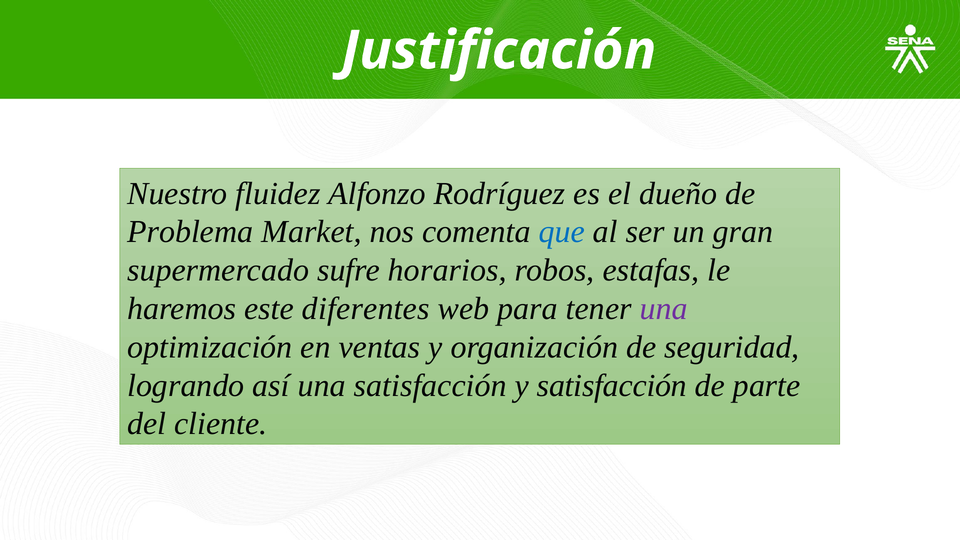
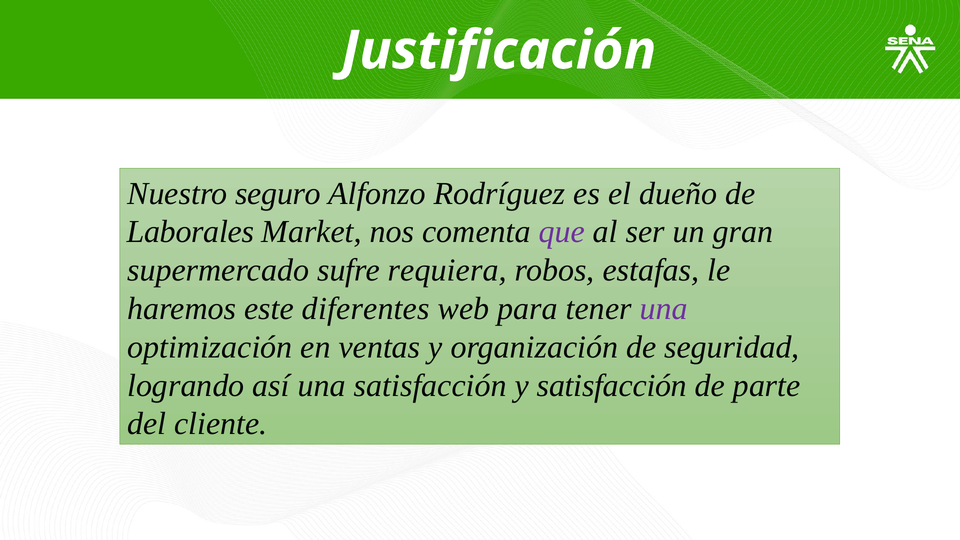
fluidez: fluidez -> seguro (278, 193)
Problema: Problema -> Laborales (190, 232)
que colour: blue -> purple (562, 232)
horarios: horarios -> requiera (447, 270)
